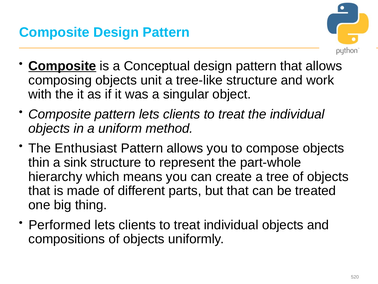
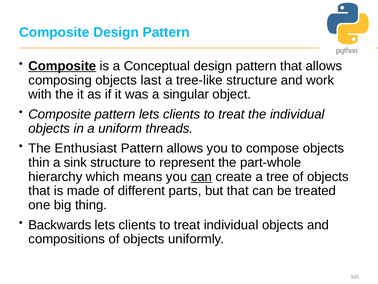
unit: unit -> last (151, 80)
method: method -> threads (169, 128)
can underline: none -> present (201, 176)
Performed: Performed -> Backwards (60, 225)
